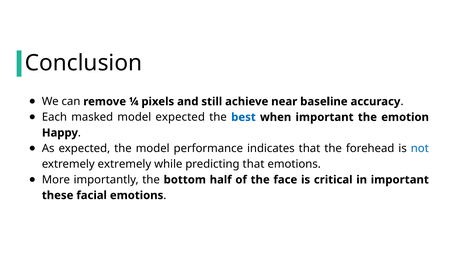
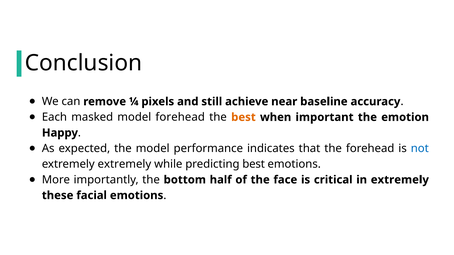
model expected: expected -> forehead (180, 117)
best colour: blue -> orange (243, 117)
predicting that: that -> best (254, 164)
in important: important -> extremely (400, 180)
